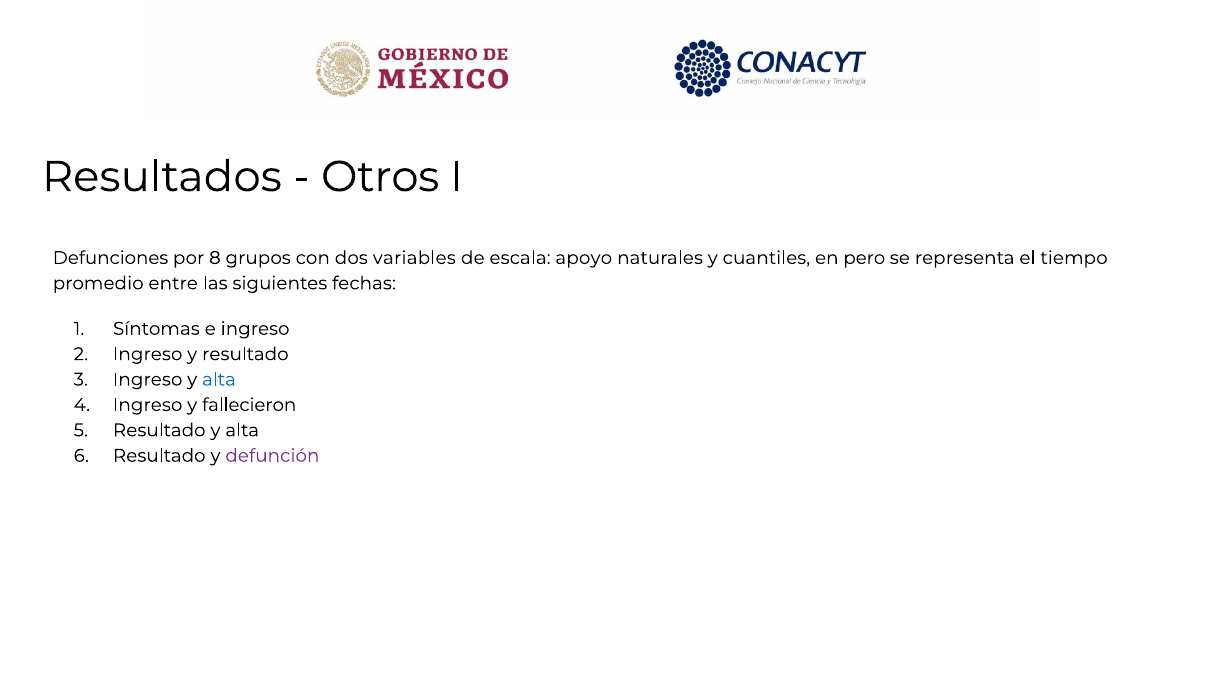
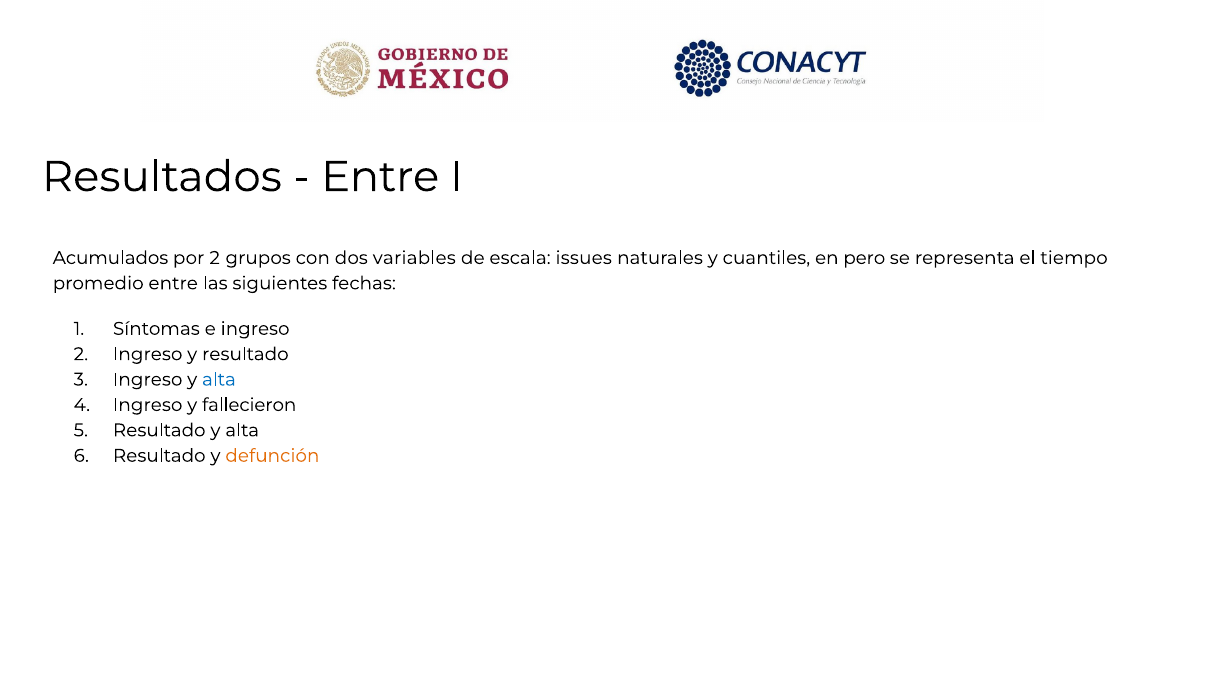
Otros: Otros -> Entre (380, 177)
Defunciones: Defunciones -> Acumulados (110, 258)
por 8: 8 -> 2 (215, 258)
apoyo: apoyo -> issues (584, 258)
defunción colour: purple -> orange (272, 456)
